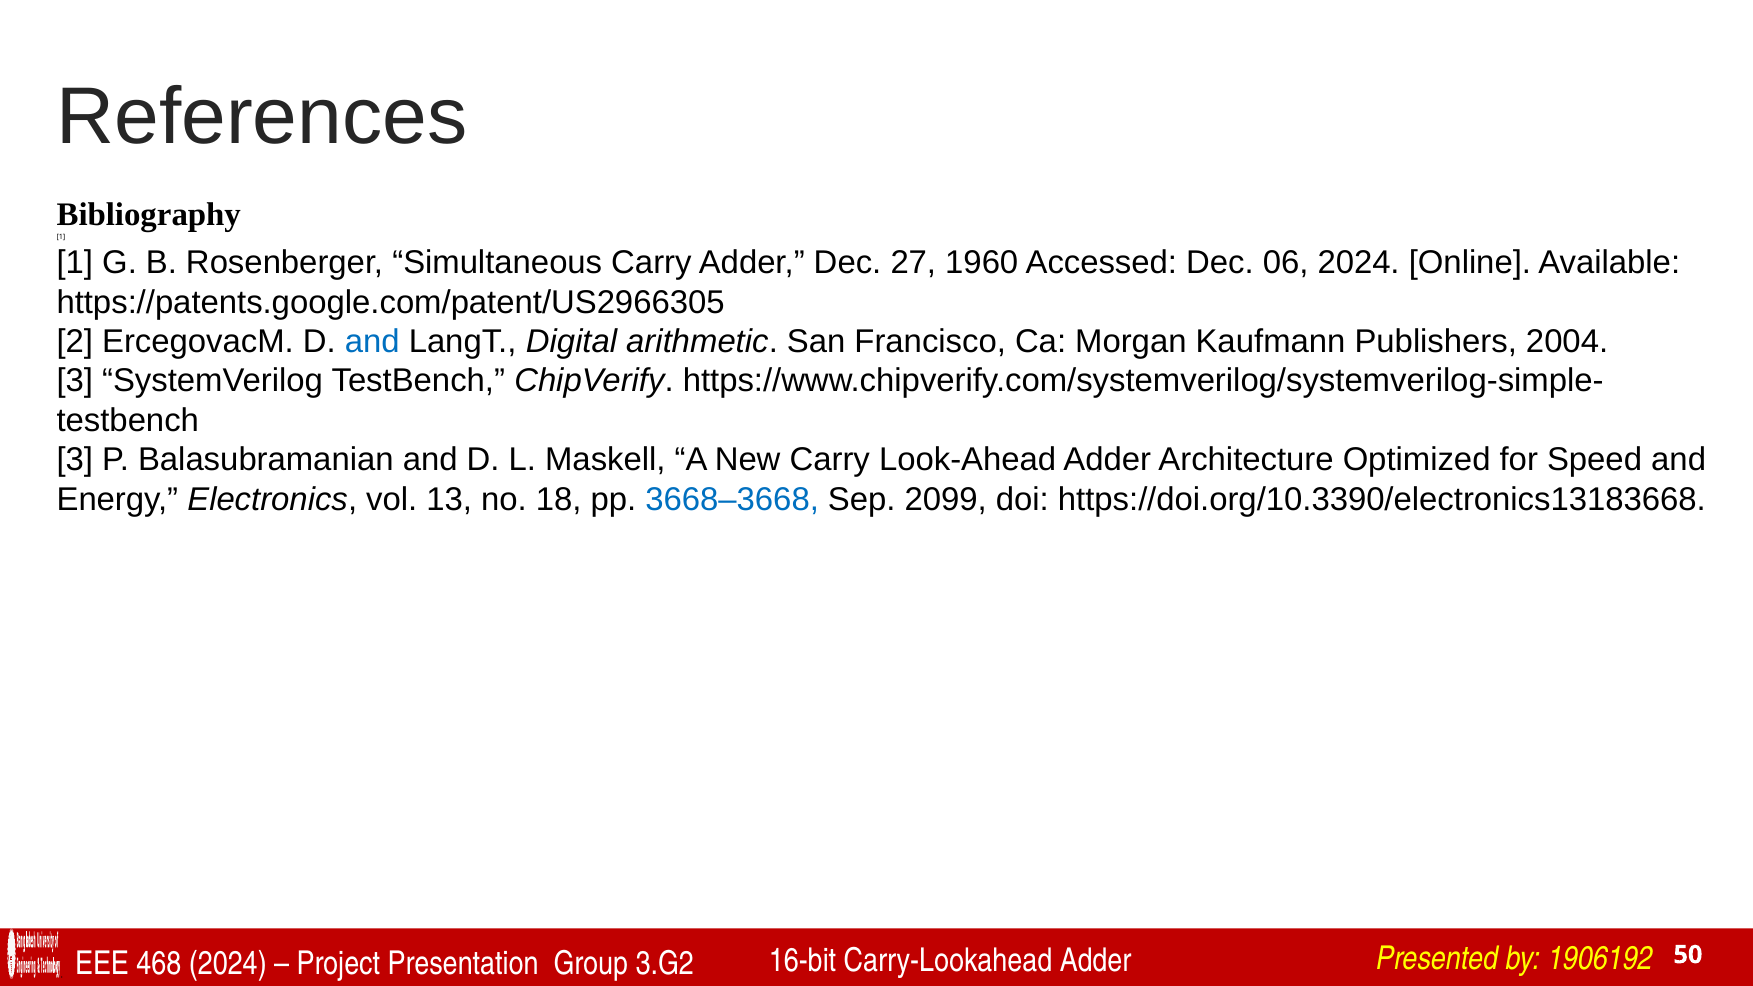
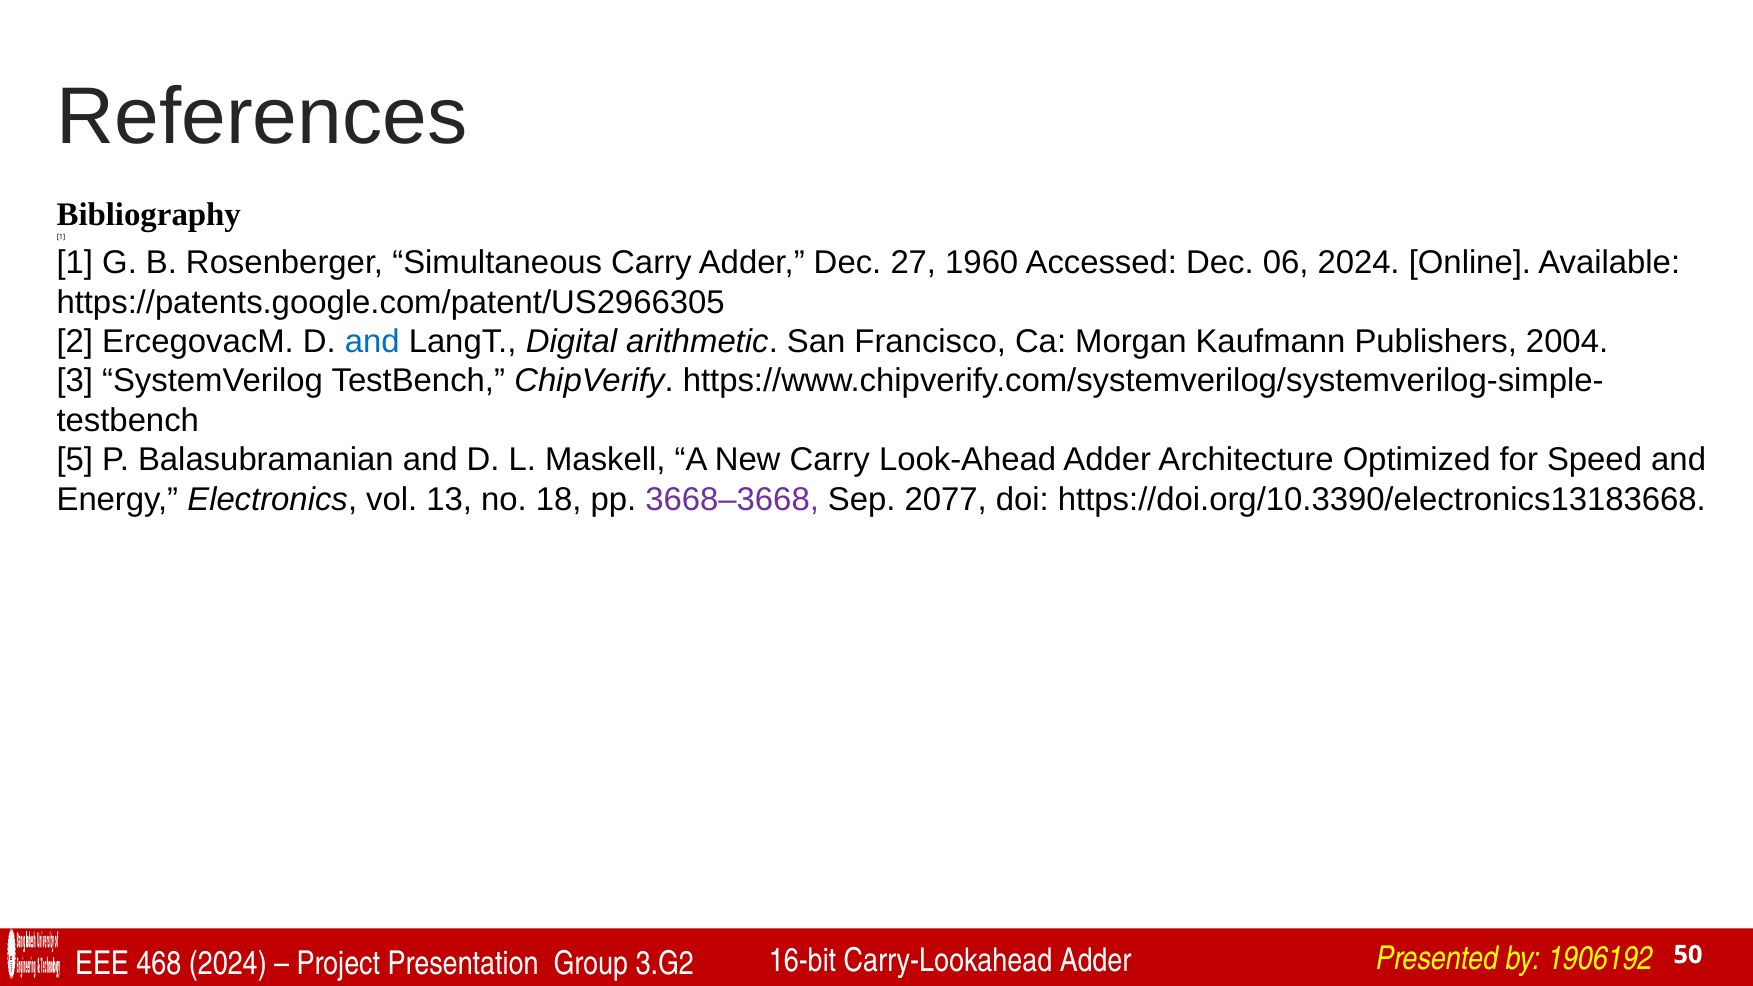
3: 3 -> 5 (75, 460)
3668–3668 colour: blue -> purple (732, 499)
2099: 2099 -> 2077 (946, 499)
